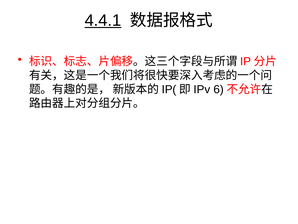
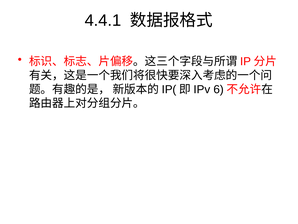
4.4.1 underline: present -> none (103, 20)
